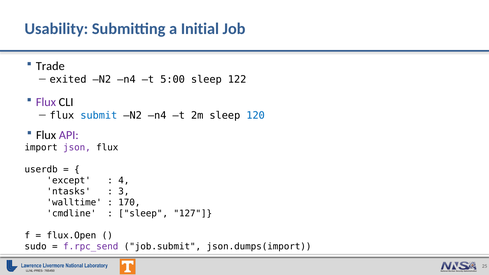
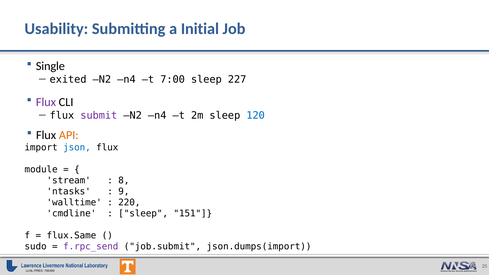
Trade: Trade -> Single (50, 66)
5:00: 5:00 -> 7:00 (173, 79)
122: 122 -> 227 (237, 79)
submit colour: blue -> purple (99, 115)
API colour: purple -> orange (69, 135)
json colour: purple -> blue (77, 148)
userdb: userdb -> module (41, 170)
except: except -> stream (69, 181)
4: 4 -> 8 (124, 181)
3: 3 -> 9 (124, 192)
170: 170 -> 220 (129, 203)
127: 127 -> 151 (193, 214)
flux.Open: flux.Open -> flux.Same (71, 236)
